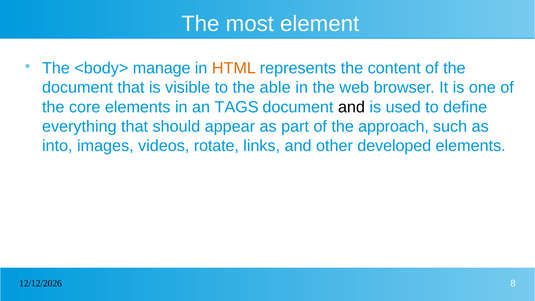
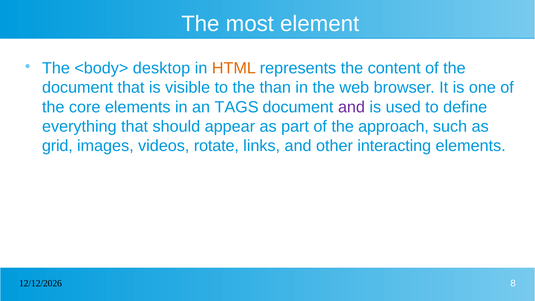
manage: manage -> desktop (162, 68)
able: able -> than (275, 88)
and colour: black -> purple (351, 107)
into: into -> grid (57, 146)
developed: developed -> interacting (394, 146)
